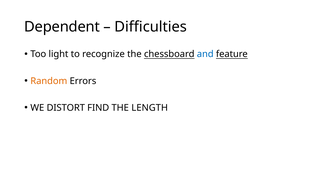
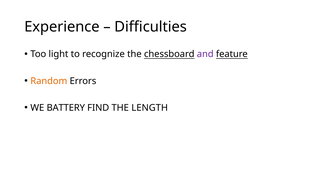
Dependent: Dependent -> Experience (62, 27)
and colour: blue -> purple (205, 54)
DISTORT: DISTORT -> BATTERY (66, 108)
